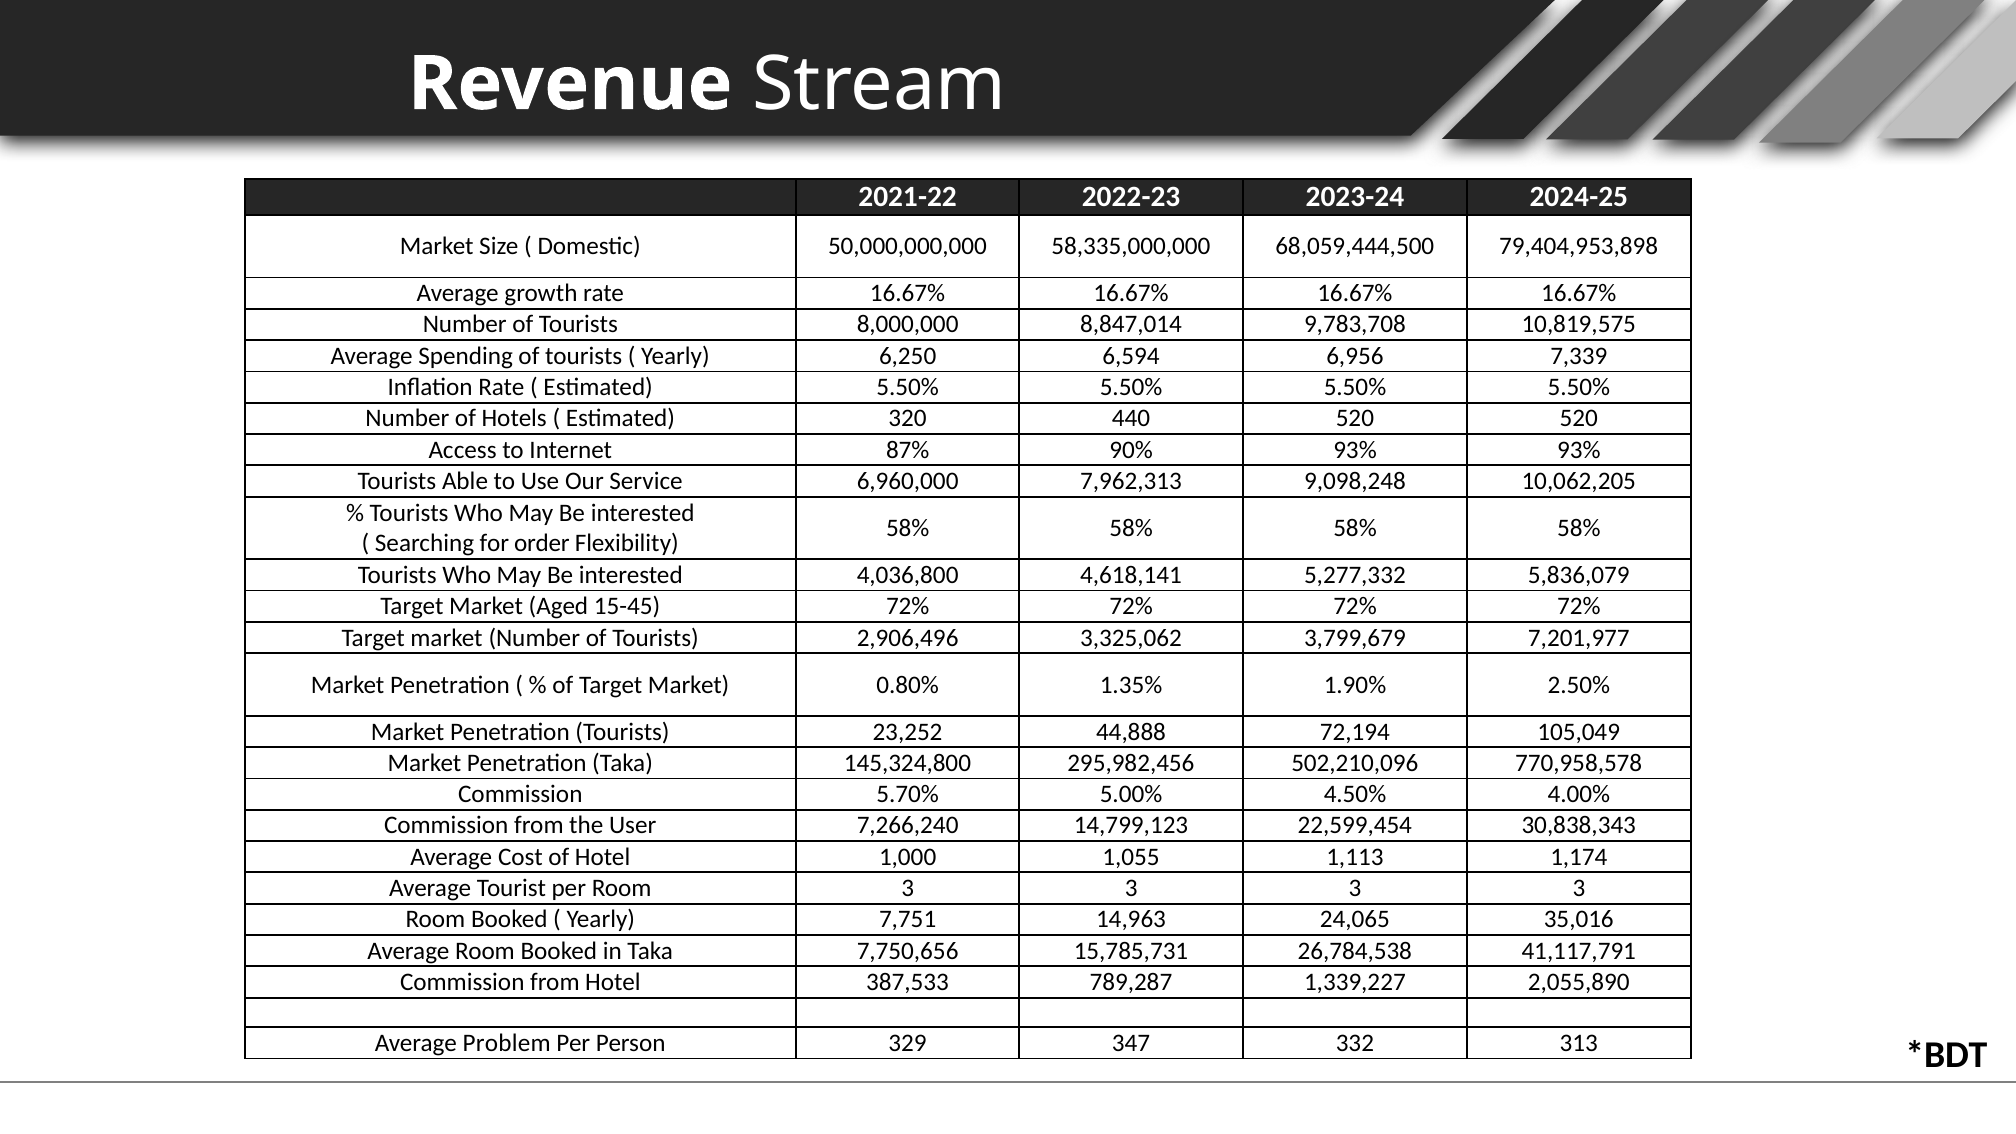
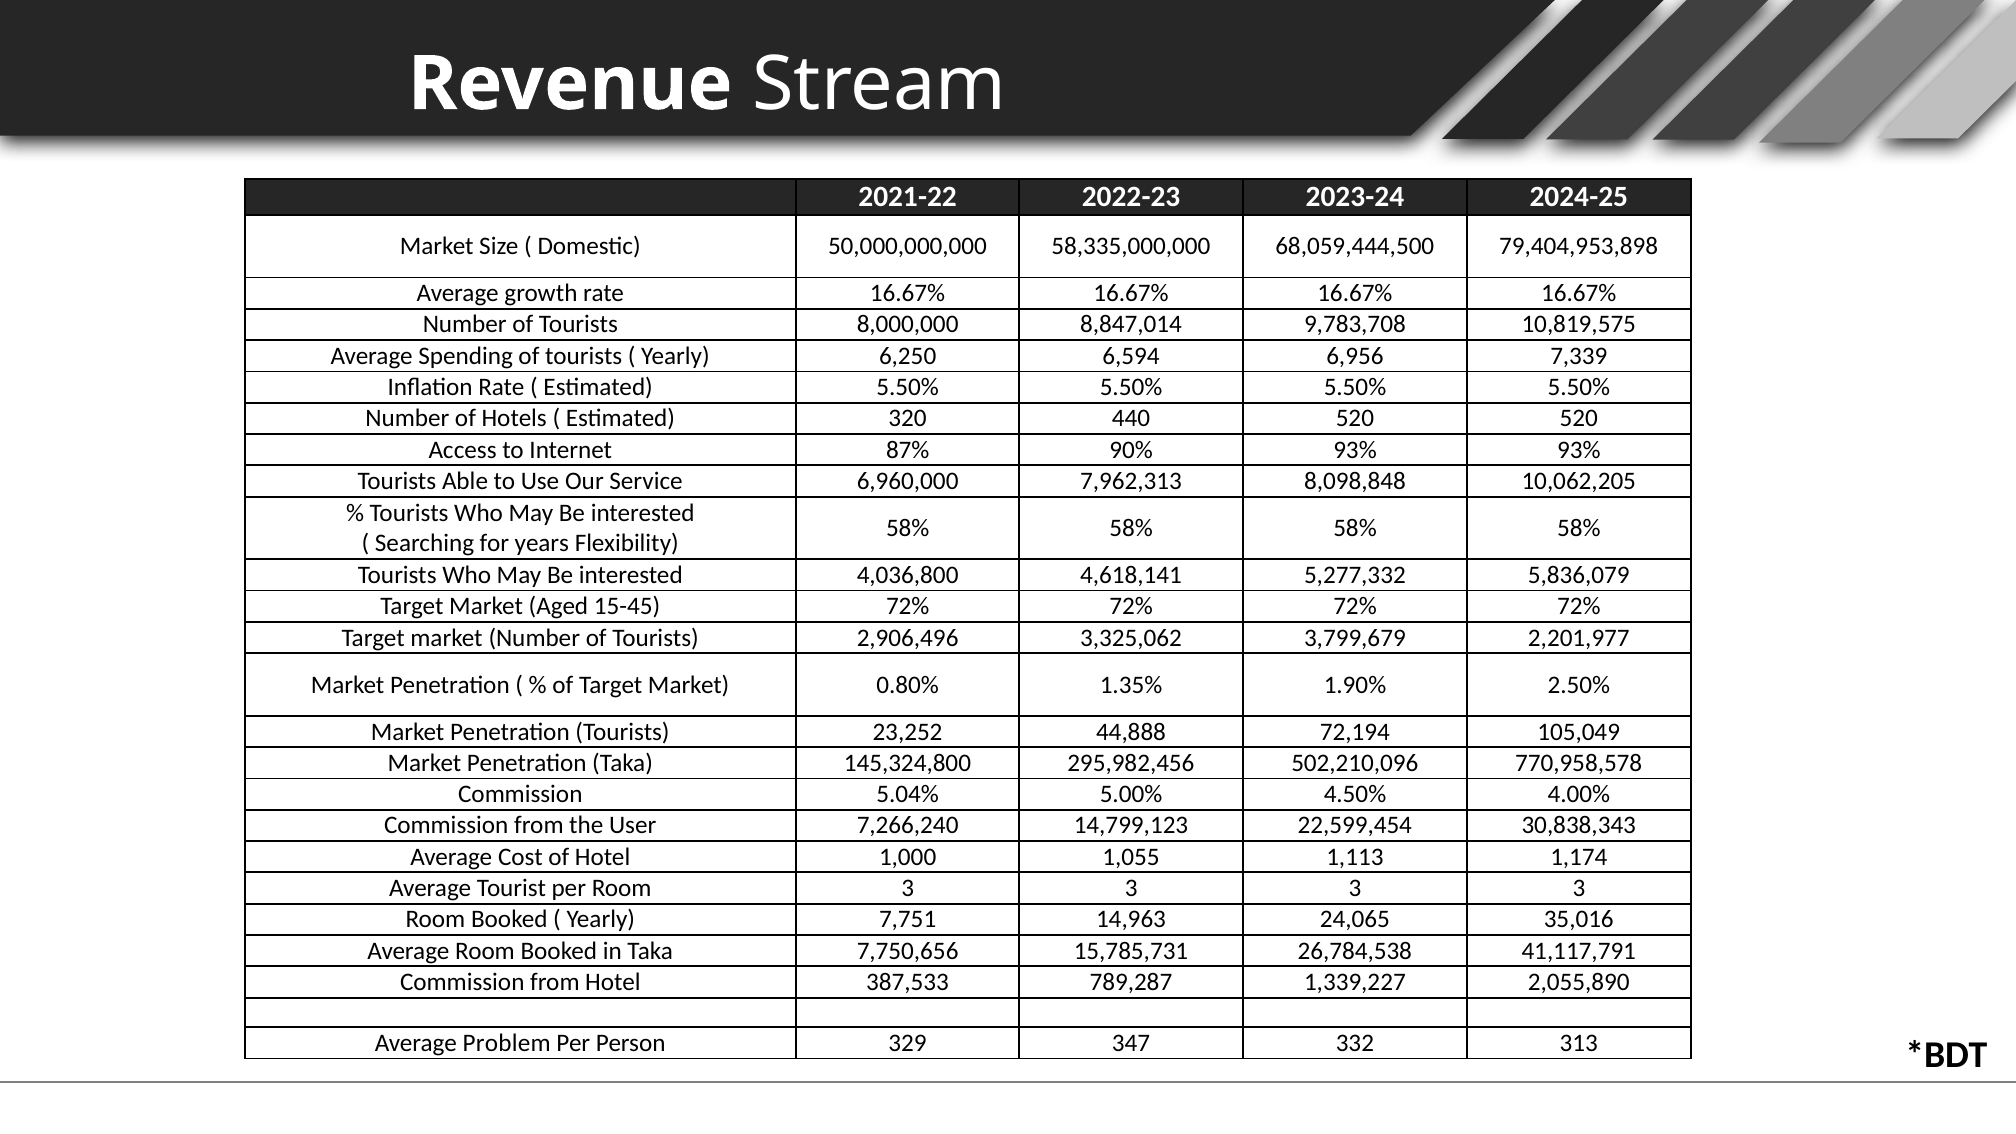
9,098,248: 9,098,248 -> 8,098,848 (1355, 481)
order: order -> years (542, 544)
7,201,977: 7,201,977 -> 2,201,977 (1579, 638)
5.70%: 5.70% -> 5.04% (908, 794)
